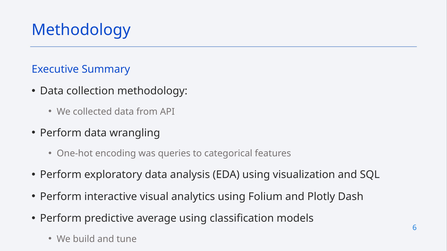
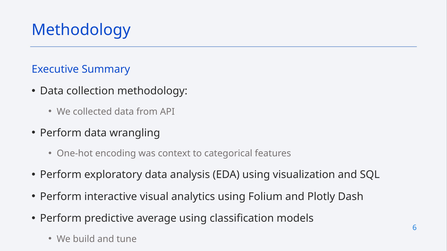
queries: queries -> context (174, 154)
